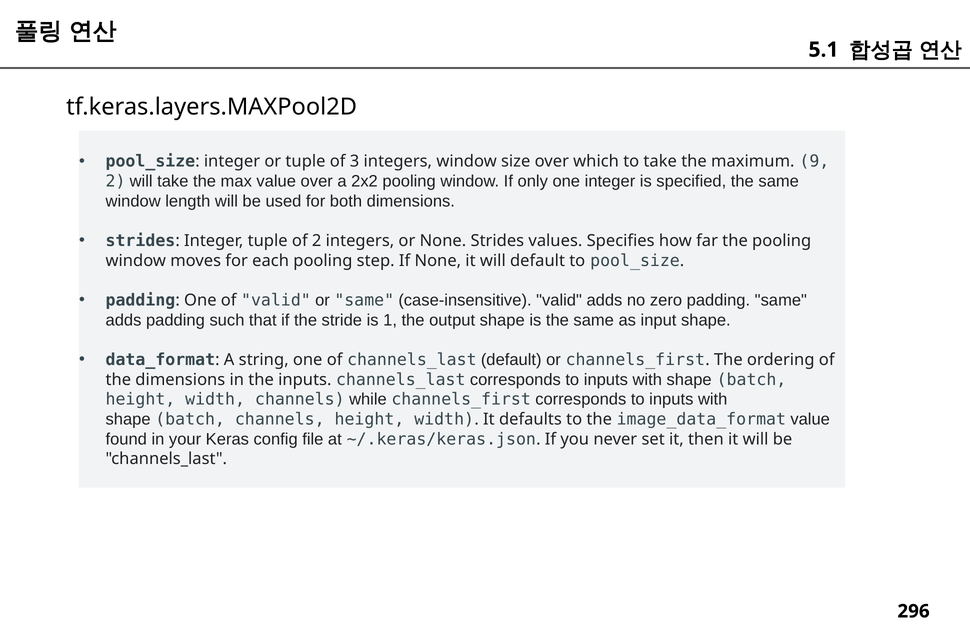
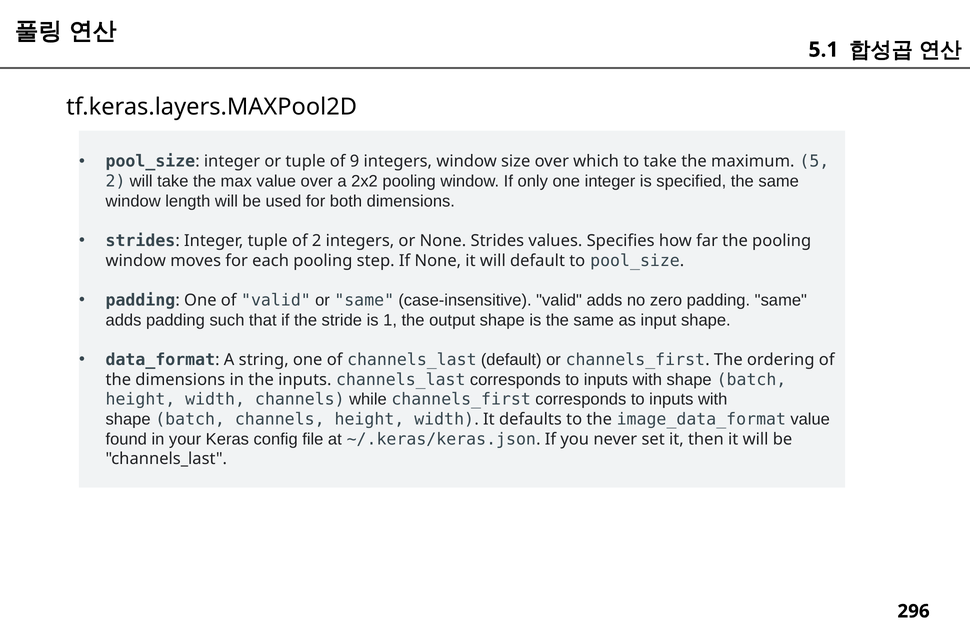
3: 3 -> 9 (355, 162)
9: 9 -> 5 (814, 162)
